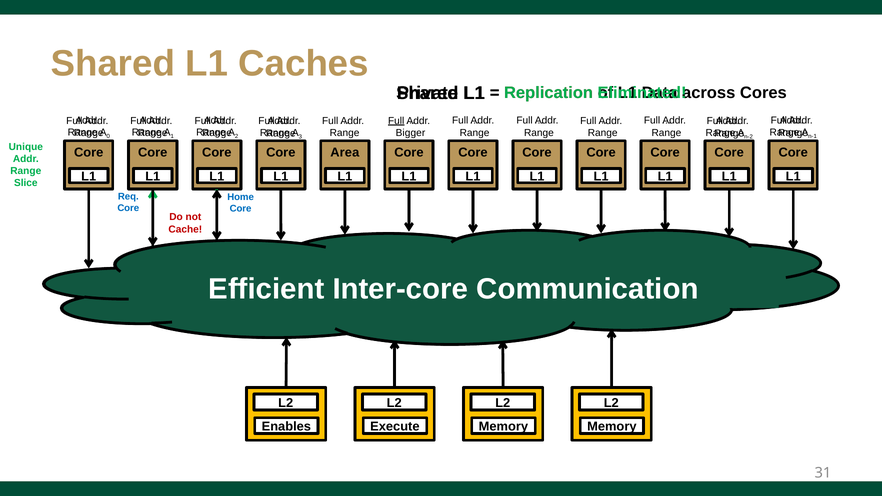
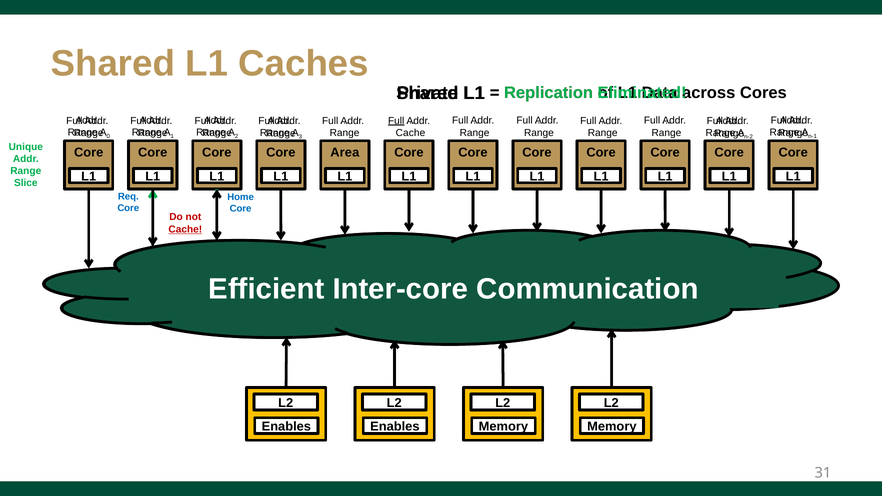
Bigger: Bigger -> Cache (410, 133)
Cache underline: none -> present (185, 229)
Execute: Execute -> Enables (395, 427)
